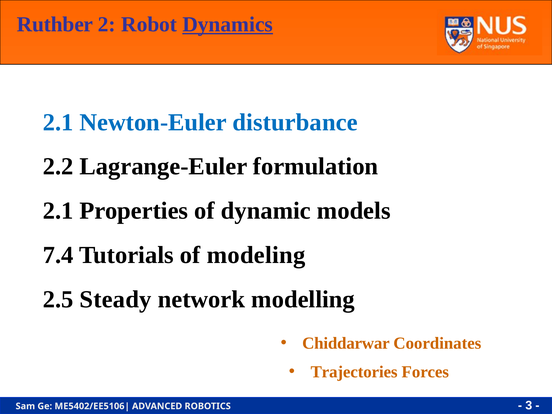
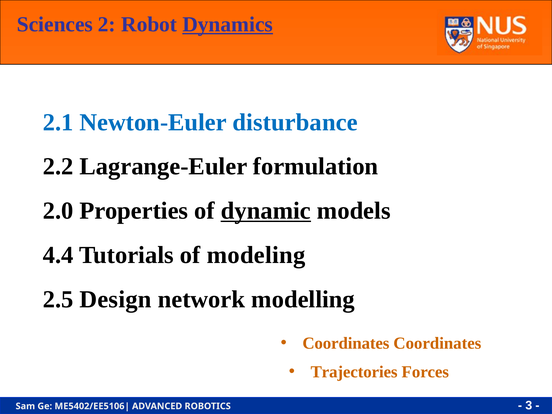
Ruthber: Ruthber -> Sciences (55, 24)
2.1: 2.1 -> 2.0 (58, 211)
dynamic underline: none -> present (266, 211)
7.4: 7.4 -> 4.4 (58, 255)
Steady: Steady -> Design (116, 300)
Chiddarwar: Chiddarwar -> Coordinates (346, 343)
